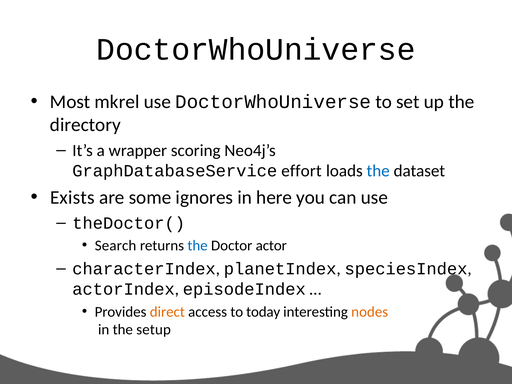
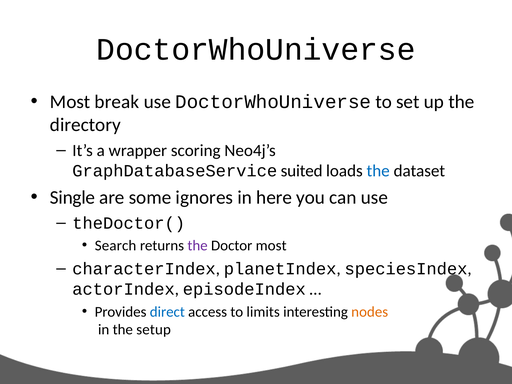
mkrel: mkrel -> break (117, 102)
effort: effort -> suited (302, 171)
Exists: Exists -> Single (73, 197)
the colour: blue -> purple (198, 246)
Doctor actor: actor -> most (271, 246)
direct colour: orange -> blue (167, 312)
today: today -> limits (263, 312)
